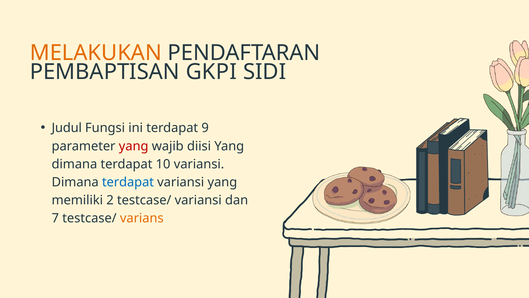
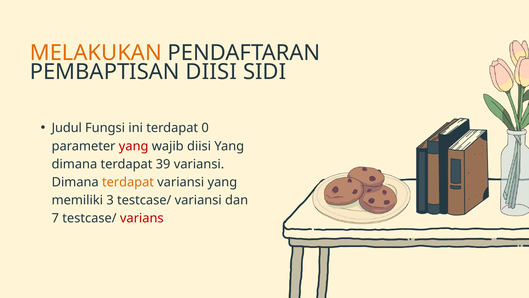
PEMBAPTISAN GKPI: GKPI -> DIISI (211, 72)
9: 9 -> 0 (205, 128)
10: 10 -> 39 (163, 164)
terdapat colour: blue -> orange (128, 182)
2: 2 -> 3 (110, 200)
varians colour: orange -> red (142, 218)
